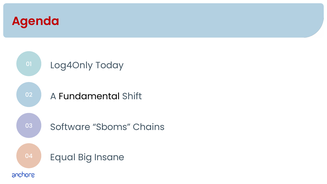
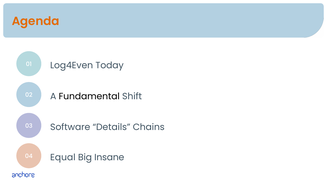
Agenda colour: red -> orange (36, 21)
Log4Only: Log4Only -> Log4Even (72, 65)
Sboms: Sboms -> Details (112, 127)
